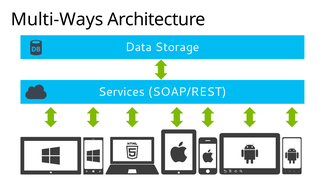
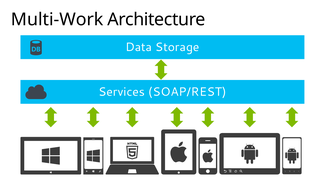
Multi-Ways: Multi-Ways -> Multi-Work (57, 20)
